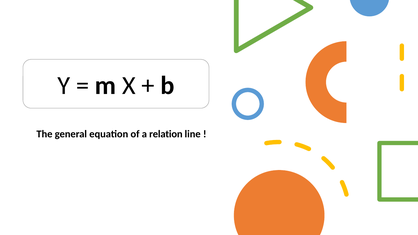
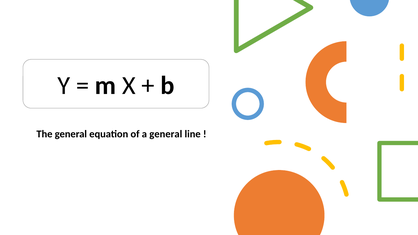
a relation: relation -> general (166, 134)
